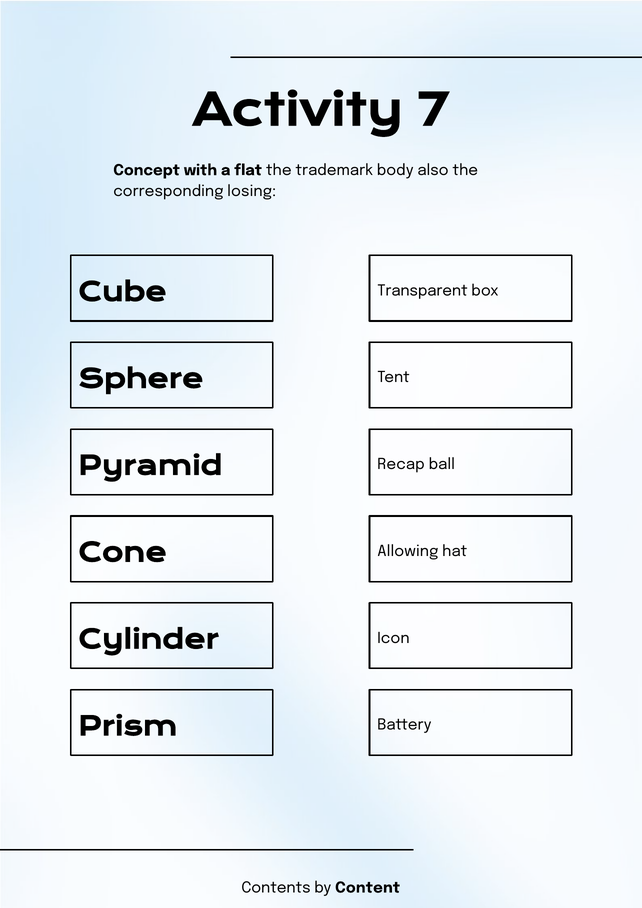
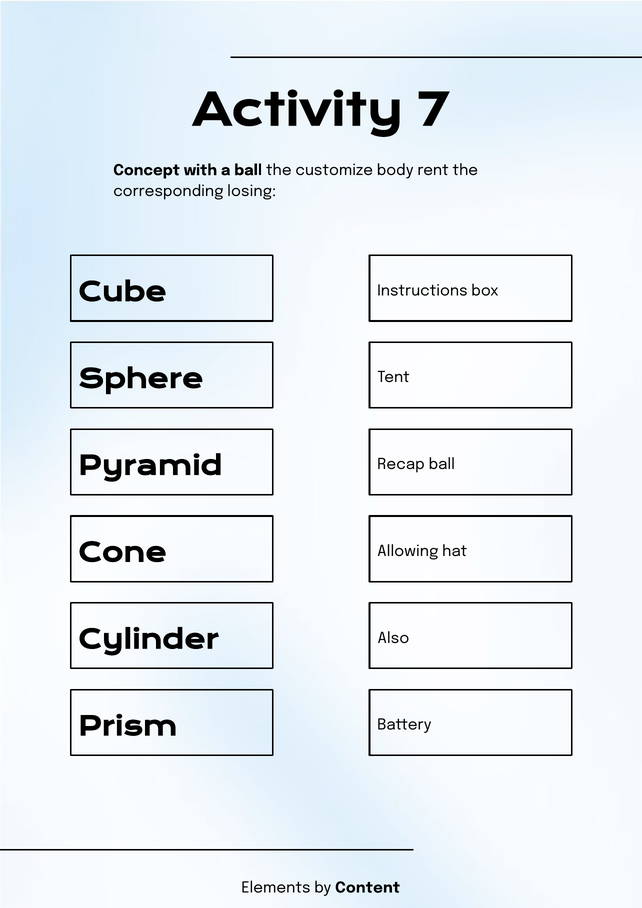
a flat: flat -> ball (248, 170)
trademark: trademark -> customize (334, 170)
also: also -> rent (433, 170)
Transparent: Transparent -> Instructions (422, 291)
Icon: Icon -> Also (393, 638)
Contents: Contents -> Elements (276, 888)
